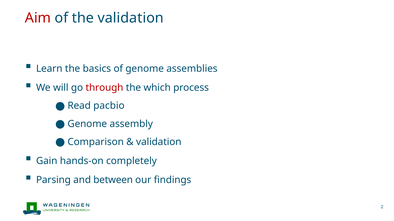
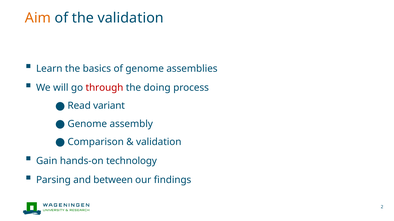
Aim colour: red -> orange (38, 18)
which: which -> doing (157, 88)
pacbio: pacbio -> variant (109, 106)
completely: completely -> technology (132, 161)
